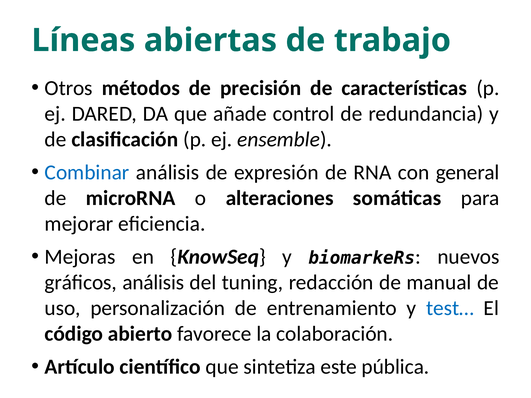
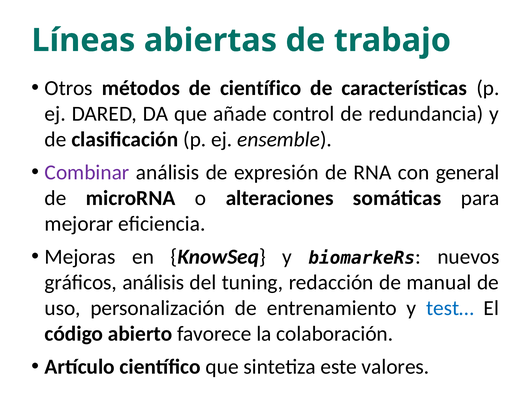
de precisión: precisión -> científico (261, 88)
Combinar colour: blue -> purple (87, 173)
pública: pública -> valores (395, 367)
